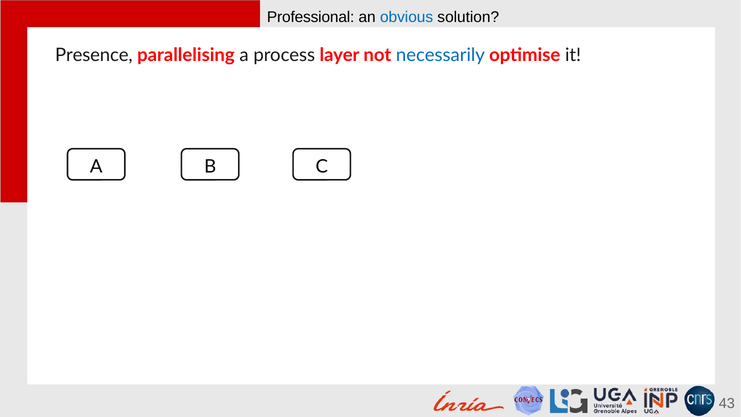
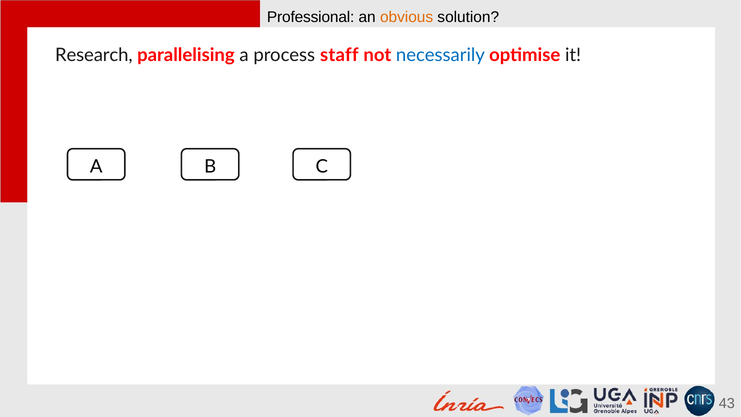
obvious colour: blue -> orange (407, 17)
Presence: Presence -> Research (94, 55)
layer: layer -> staff (339, 55)
